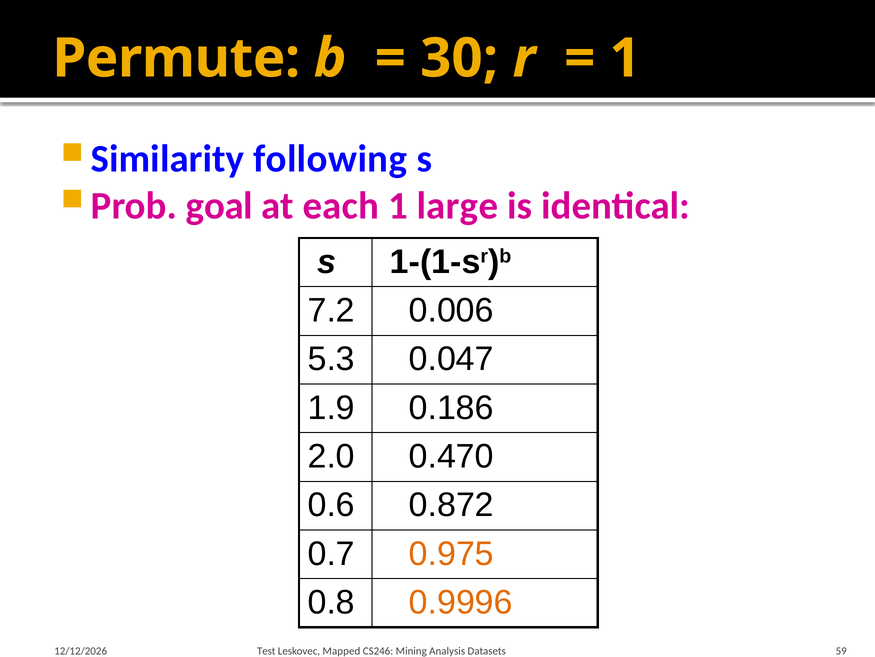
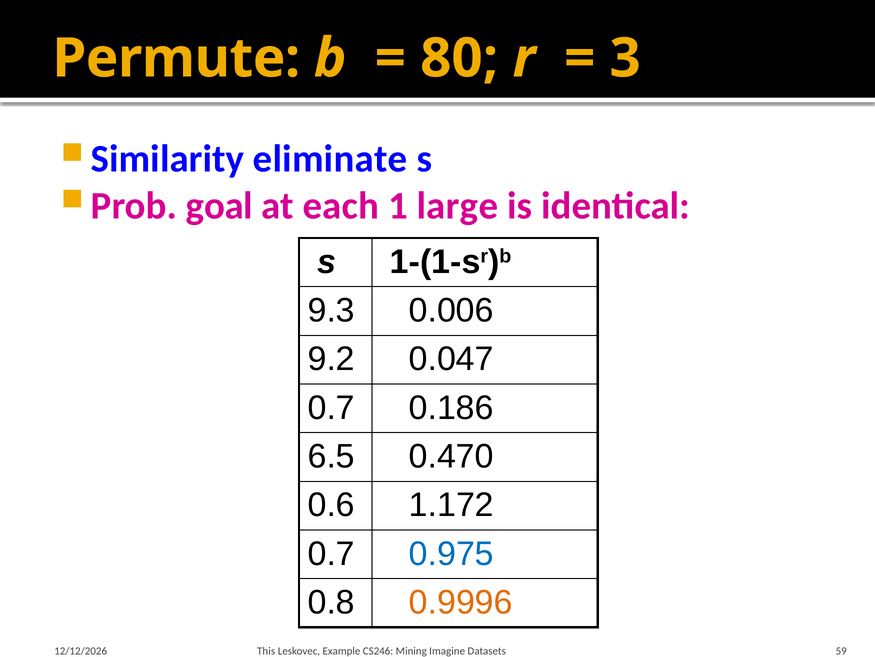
30: 30 -> 80 (459, 58)
1: 1 -> 3 (625, 58)
following: following -> eliminate (330, 159)
7.2: 7.2 -> 9.3 (331, 310)
5.3: 5.3 -> 9.2 (331, 359)
1.9: 1.9 -> 0.7 (331, 407)
2.0: 2.0 -> 6.5 (331, 456)
0.872: 0.872 -> 1.172 (451, 505)
0.975 colour: orange -> blue (451, 553)
Test: Test -> This (266, 650)
Mapped: Mapped -> Example (341, 650)
Analysis: Analysis -> Imagine (447, 650)
